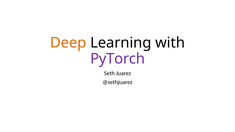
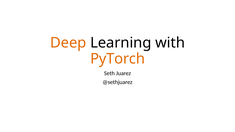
PyTorch colour: purple -> orange (118, 59)
